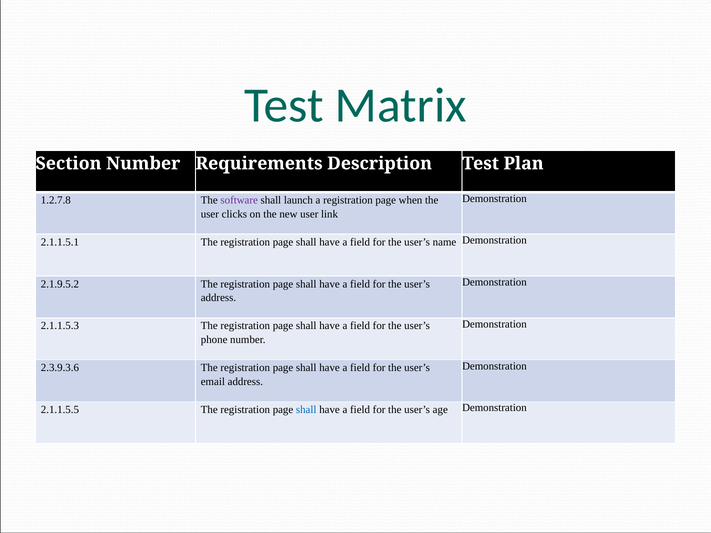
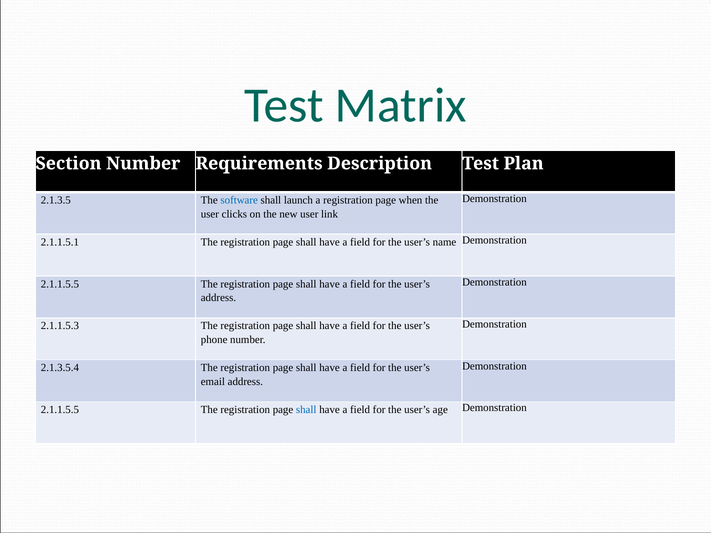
1.2.7.8: 1.2.7.8 -> 2.1.3.5 (56, 200)
software colour: purple -> blue (239, 200)
2.1.9.5.2: 2.1.9.5.2 -> 2.1.1.5.5 (60, 284)
2.3.9.3.6: 2.3.9.3.6 -> 2.1.3.5.4 (60, 368)
